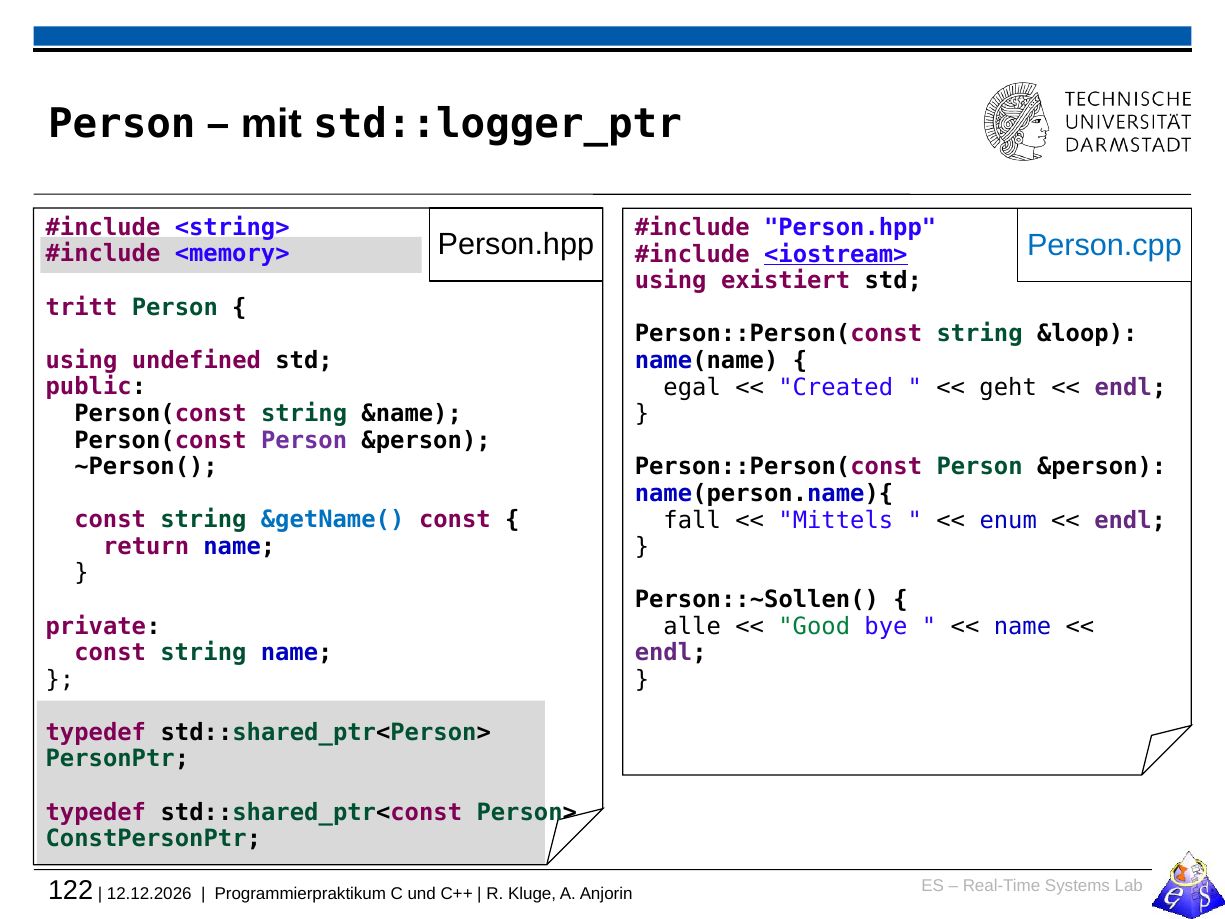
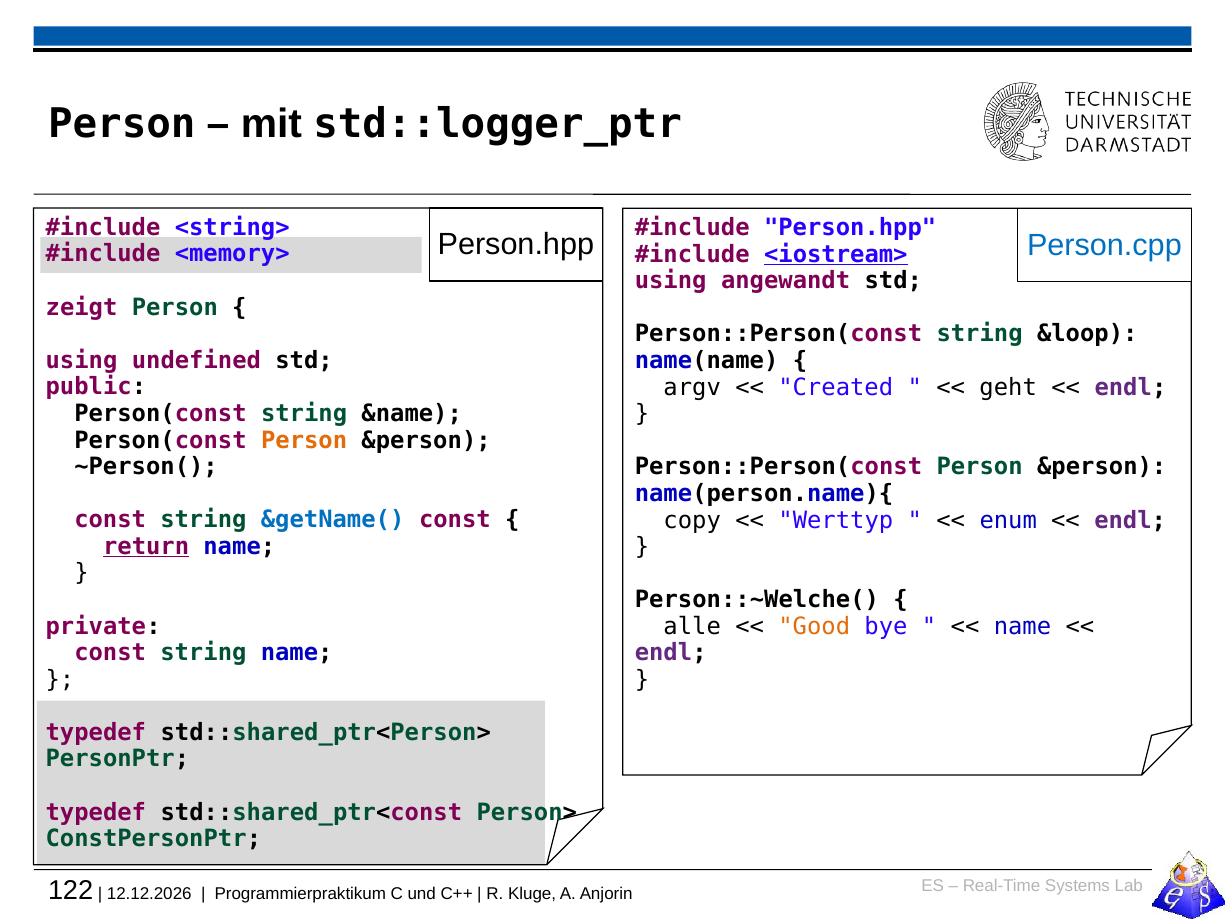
existiert: existiert -> angewandt (786, 281)
tritt: tritt -> zeigt (82, 307)
egal: egal -> argv (692, 387)
Person colour: purple -> orange (304, 440)
fall: fall -> copy (692, 520)
Mittels: Mittels -> Werttyp (836, 520)
return underline: none -> present (146, 546)
Person::~Sollen(: Person::~Sollen( -> Person::~Welche( (757, 600)
Good colour: green -> orange (814, 626)
